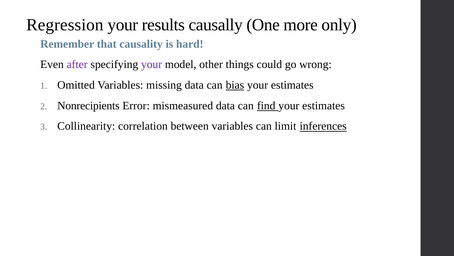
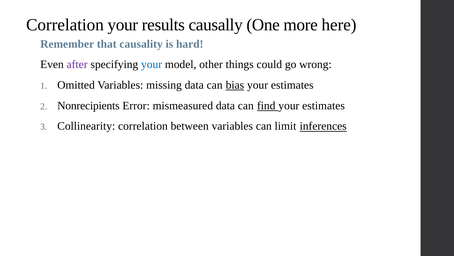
Regression: Regression -> Correlation (65, 25)
only: only -> here (339, 25)
your colour: purple -> blue (152, 64)
